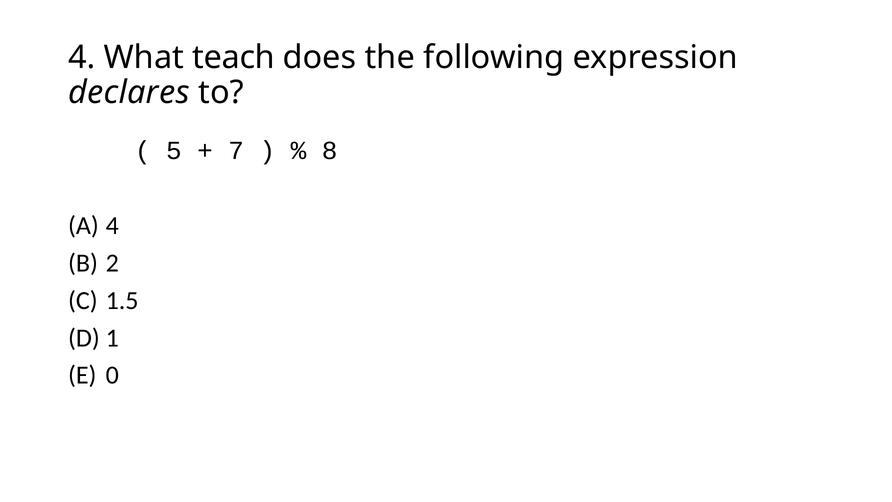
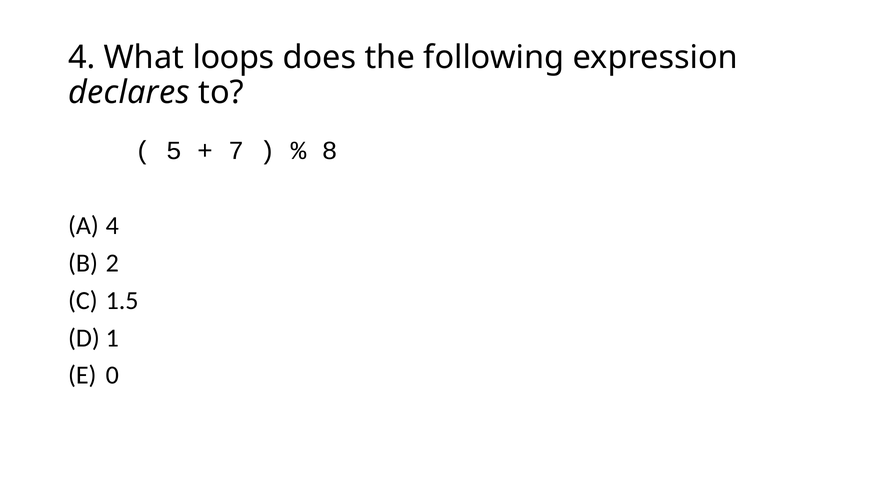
teach: teach -> loops (234, 57)
